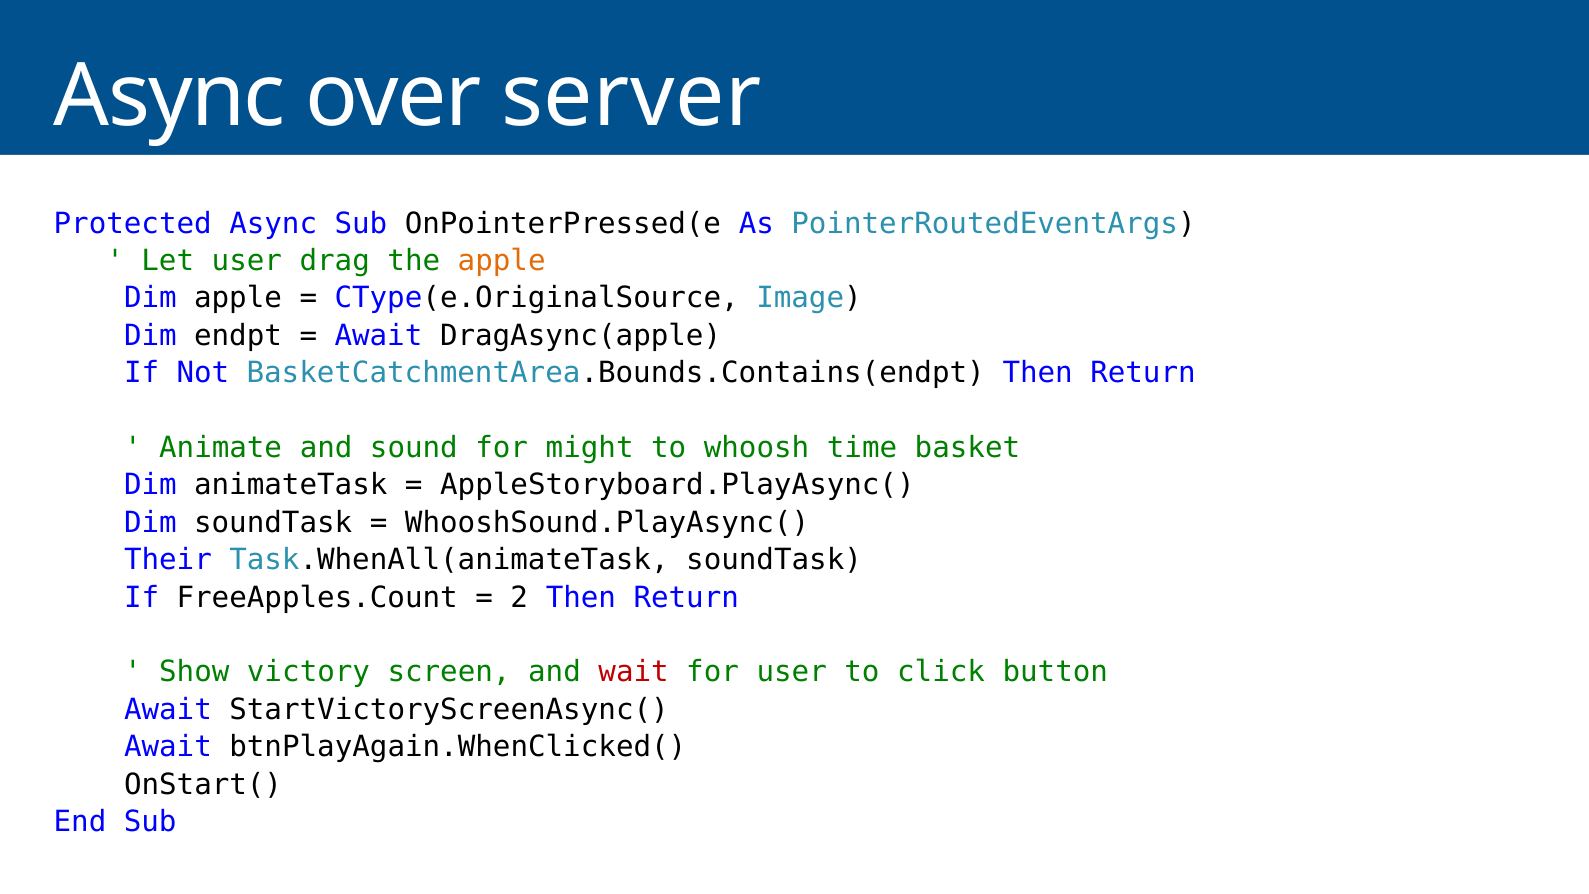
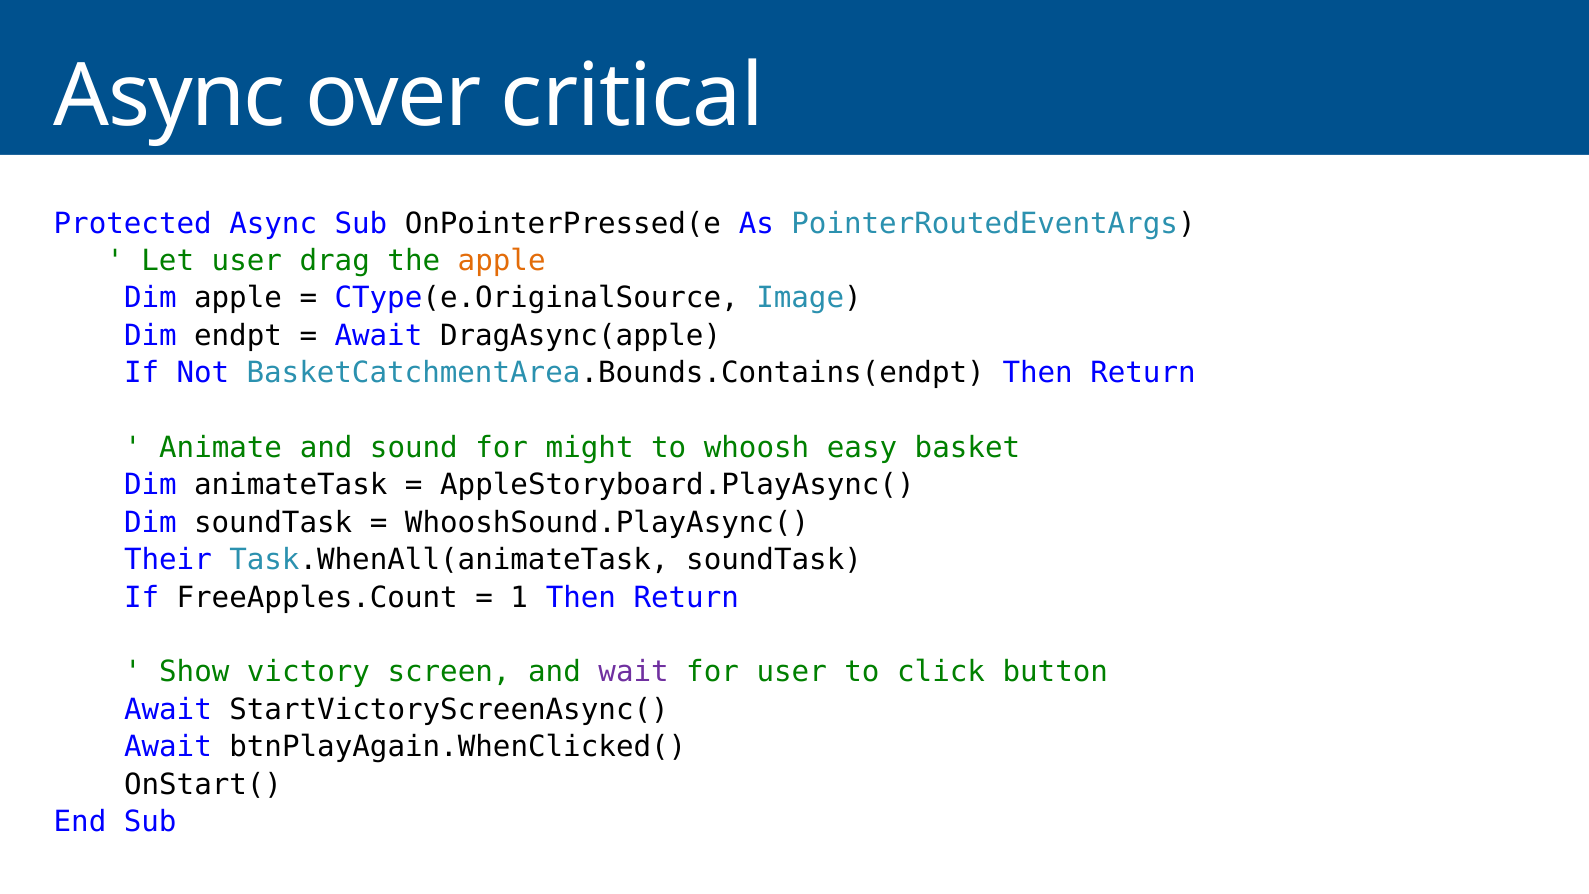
server: server -> critical (632, 96)
time: time -> easy (862, 448)
2: 2 -> 1 (519, 597)
wait colour: red -> purple (634, 672)
